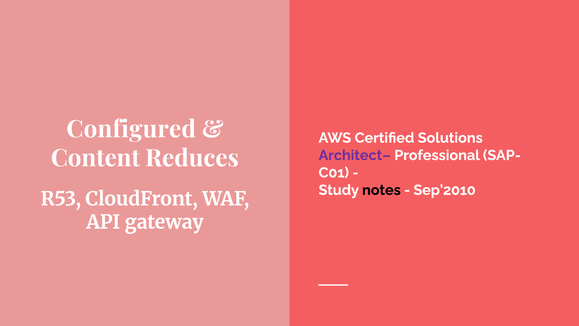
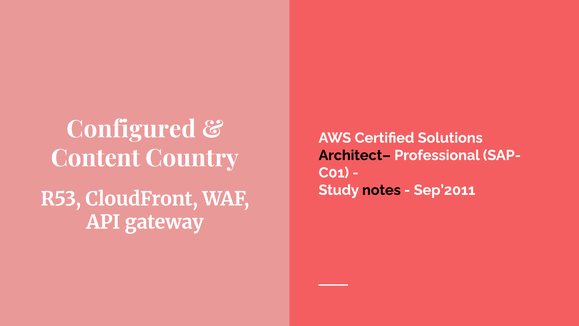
Reduces: Reduces -> Country (192, 158)
Architect– colour: purple -> black (355, 155)
Sep’2010: Sep’2010 -> Sep’2011 (445, 190)
